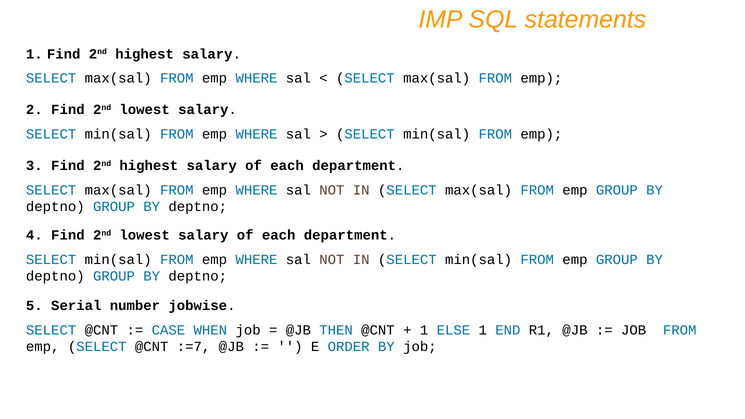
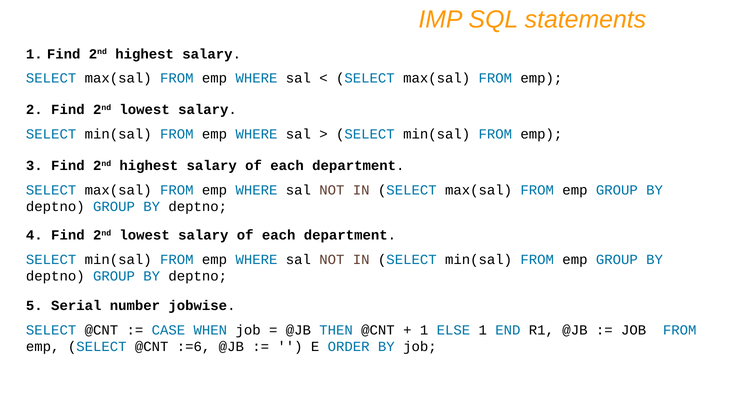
:=7: :=7 -> :=6 (194, 347)
